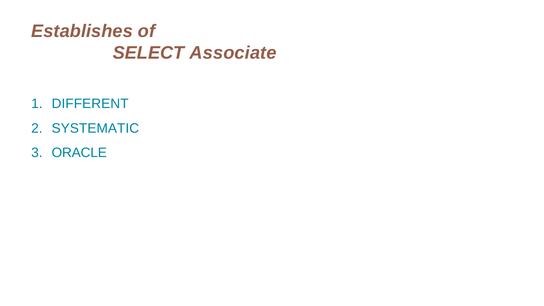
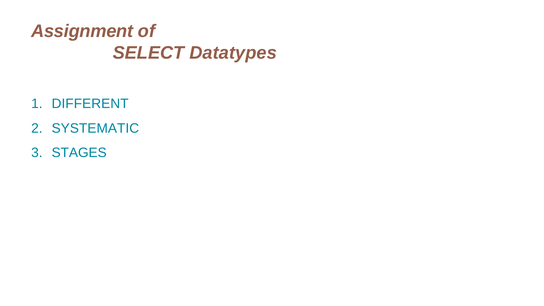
Establishes: Establishes -> Assignment (82, 31)
Associate: Associate -> Datatypes (233, 53)
ORACLE: ORACLE -> STAGES (79, 153)
